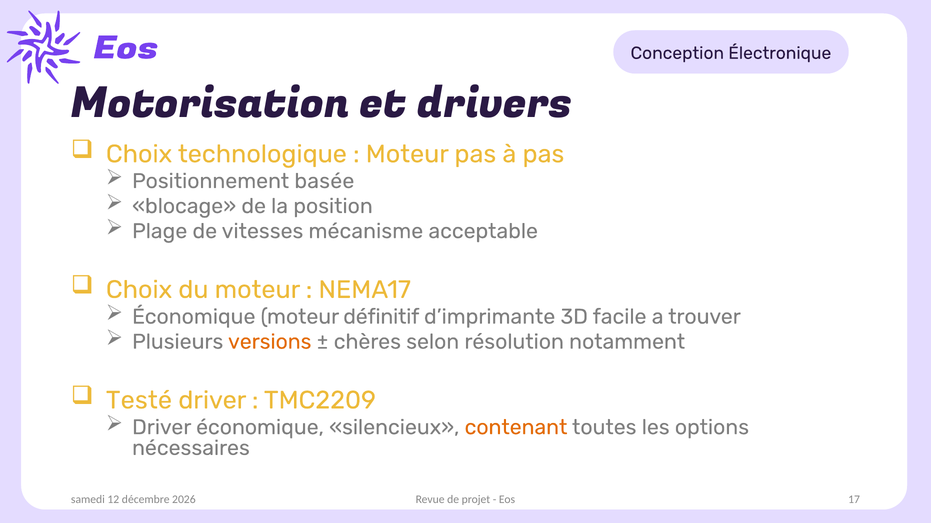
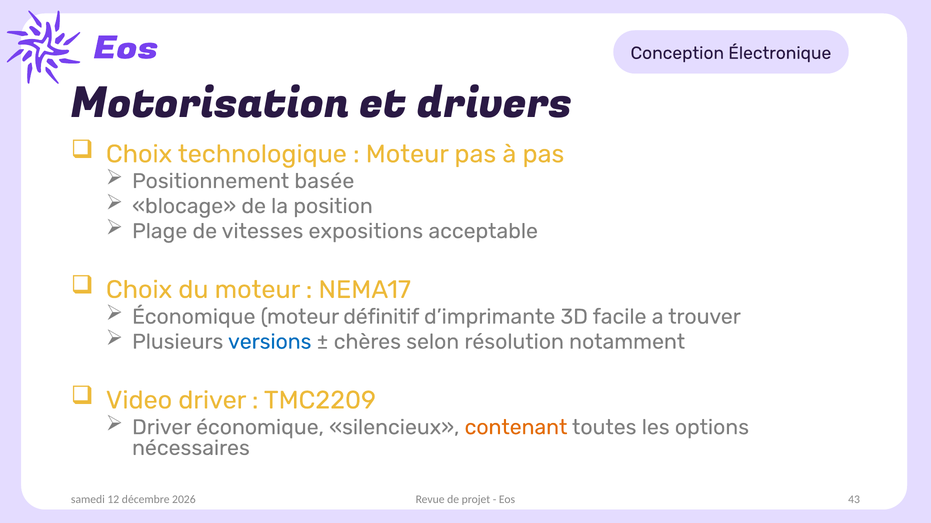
mécanisme: mécanisme -> expositions (366, 231)
versions colour: orange -> blue (270, 342)
Testé: Testé -> Video (139, 401)
17: 17 -> 43 (854, 500)
